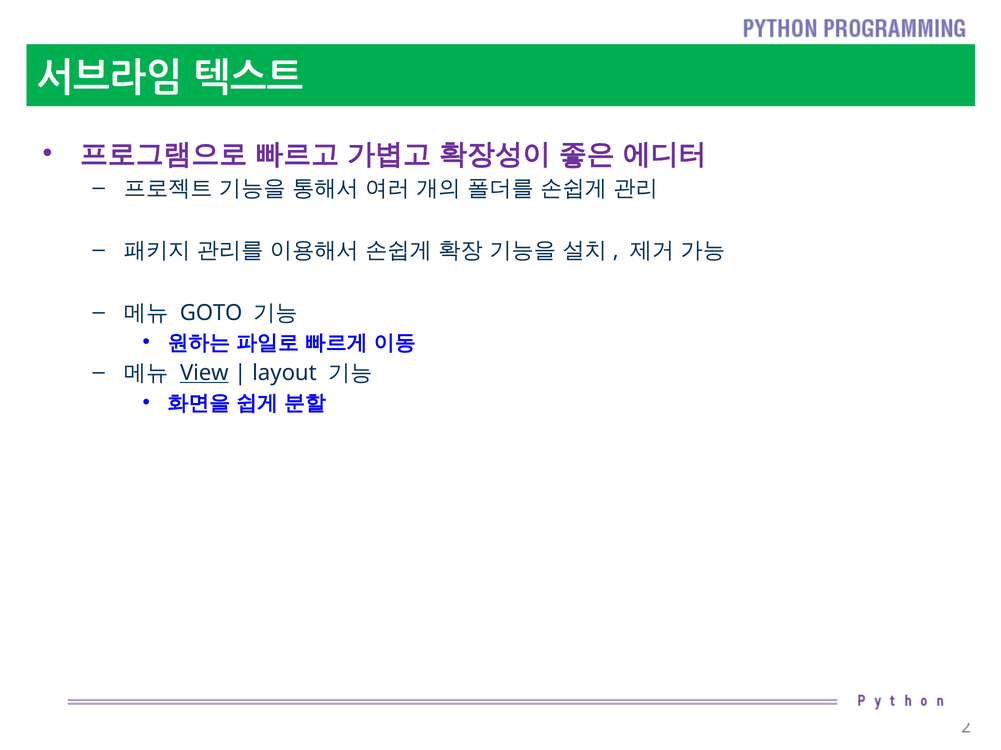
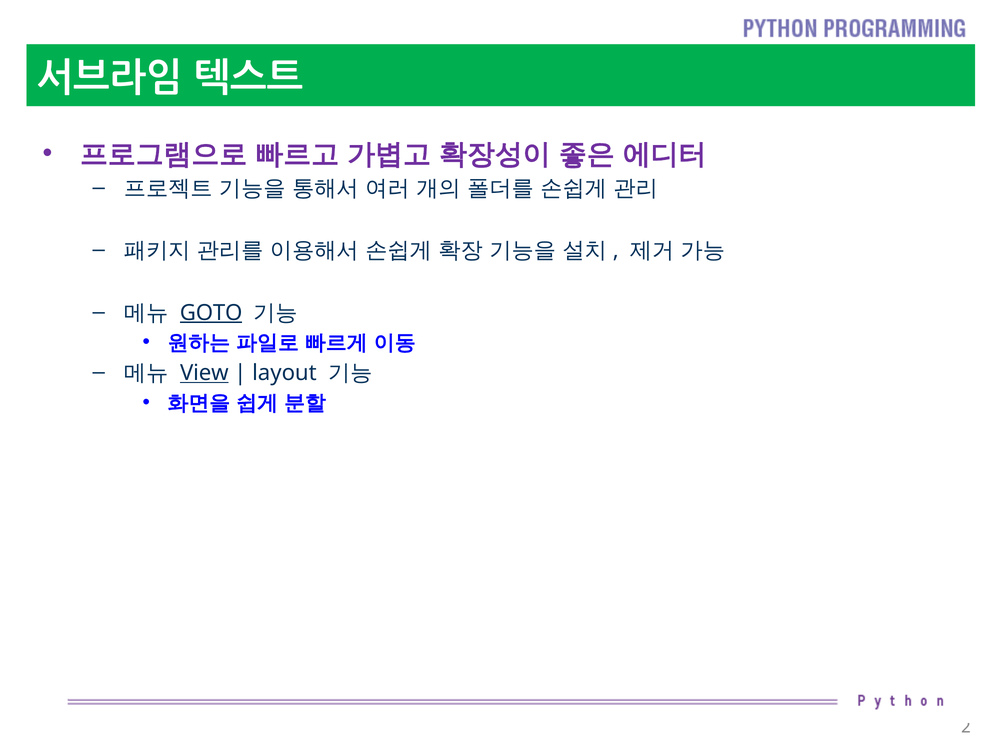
GOTO underline: none -> present (211, 313)
